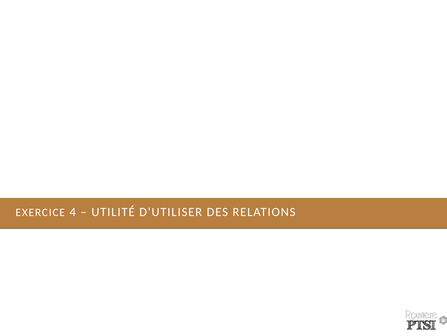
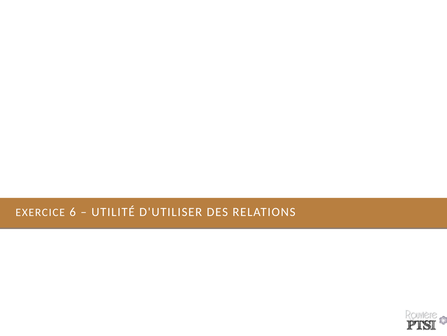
4: 4 -> 6 (73, 212)
